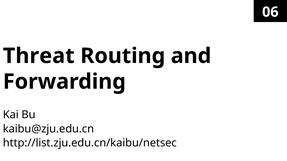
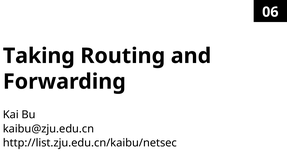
Threat: Threat -> Taking (39, 56)
